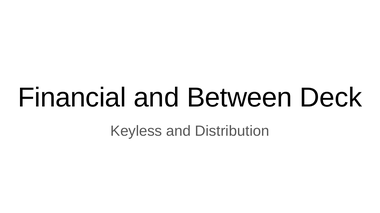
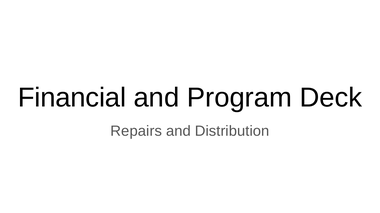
Between: Between -> Program (239, 98)
Keyless: Keyless -> Repairs (136, 131)
